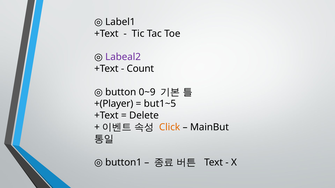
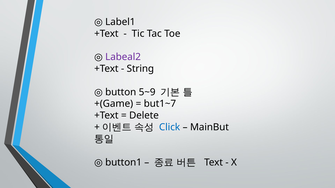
Count: Count -> String (140, 69)
0~9: 0~9 -> 5~9 (147, 92)
+(Player: +(Player -> +(Game (114, 104)
but1~5: but1~5 -> but1~7 (160, 104)
Click colour: orange -> blue (170, 127)
